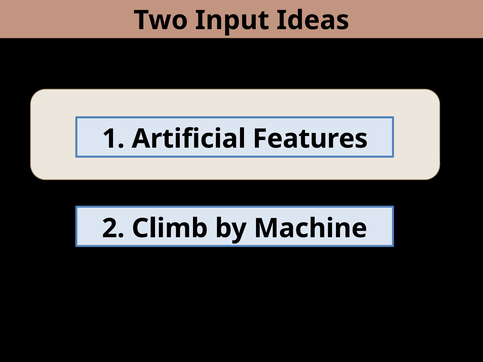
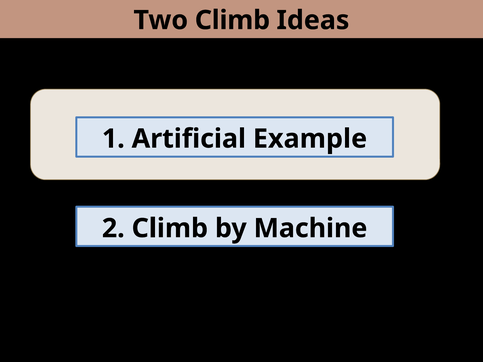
Two Input: Input -> Climb (232, 20)
Features: Features -> Example (310, 139)
